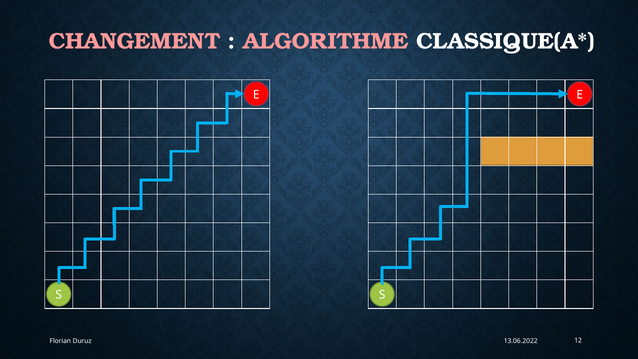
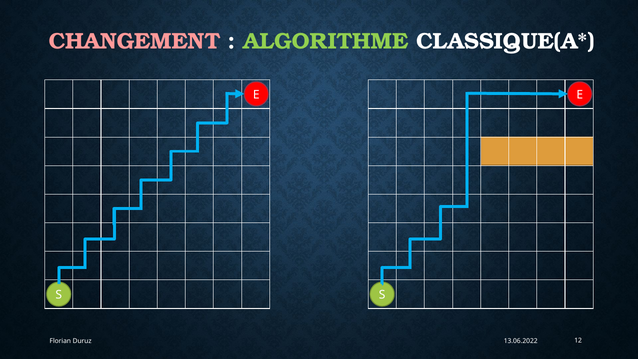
ALGORITHME colour: pink -> light green (326, 41)
